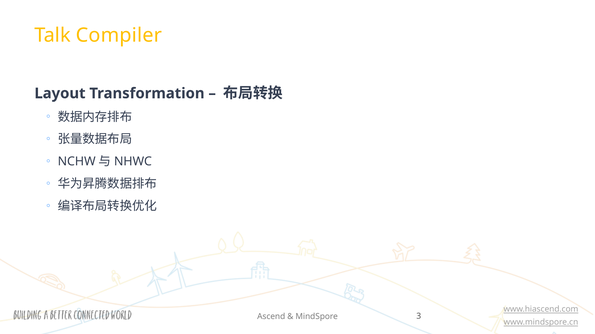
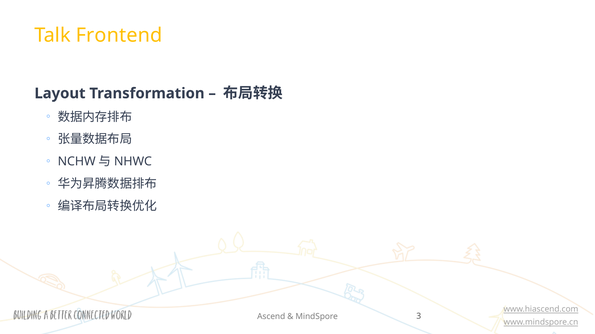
Compiler: Compiler -> Frontend (119, 35)
